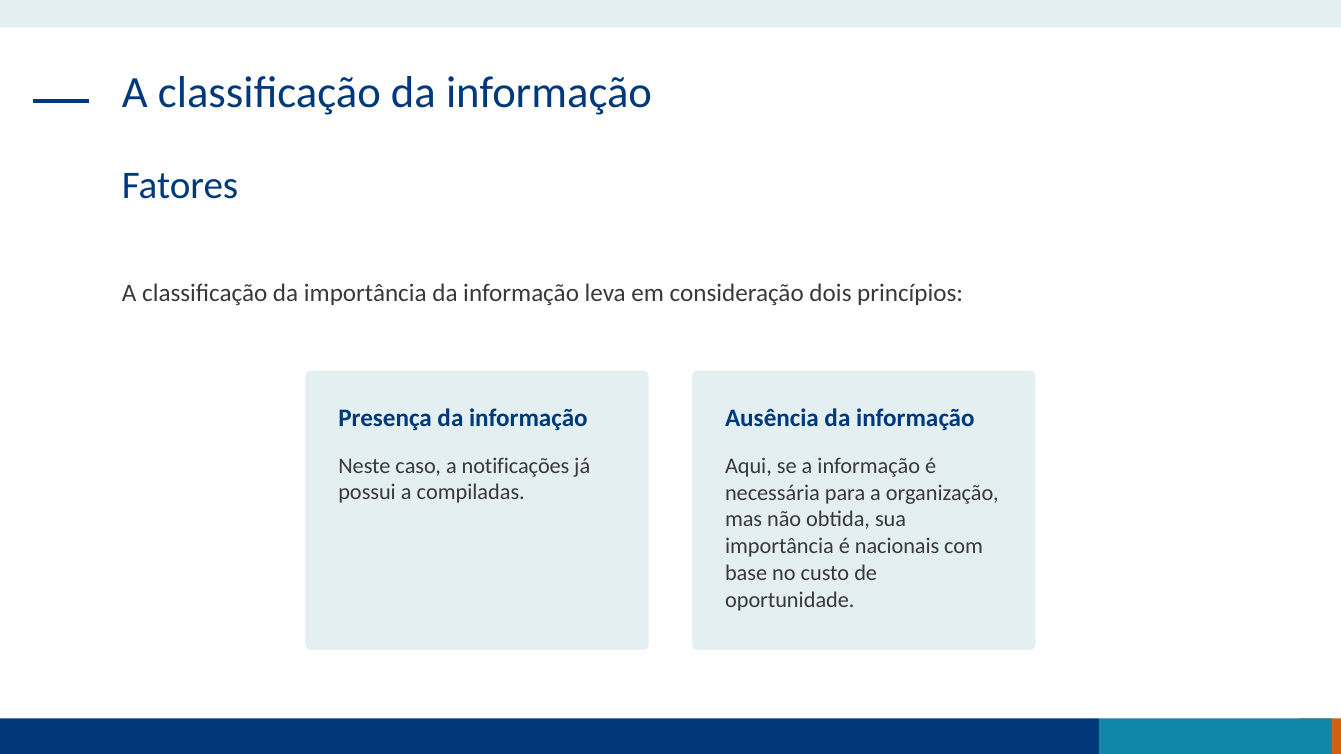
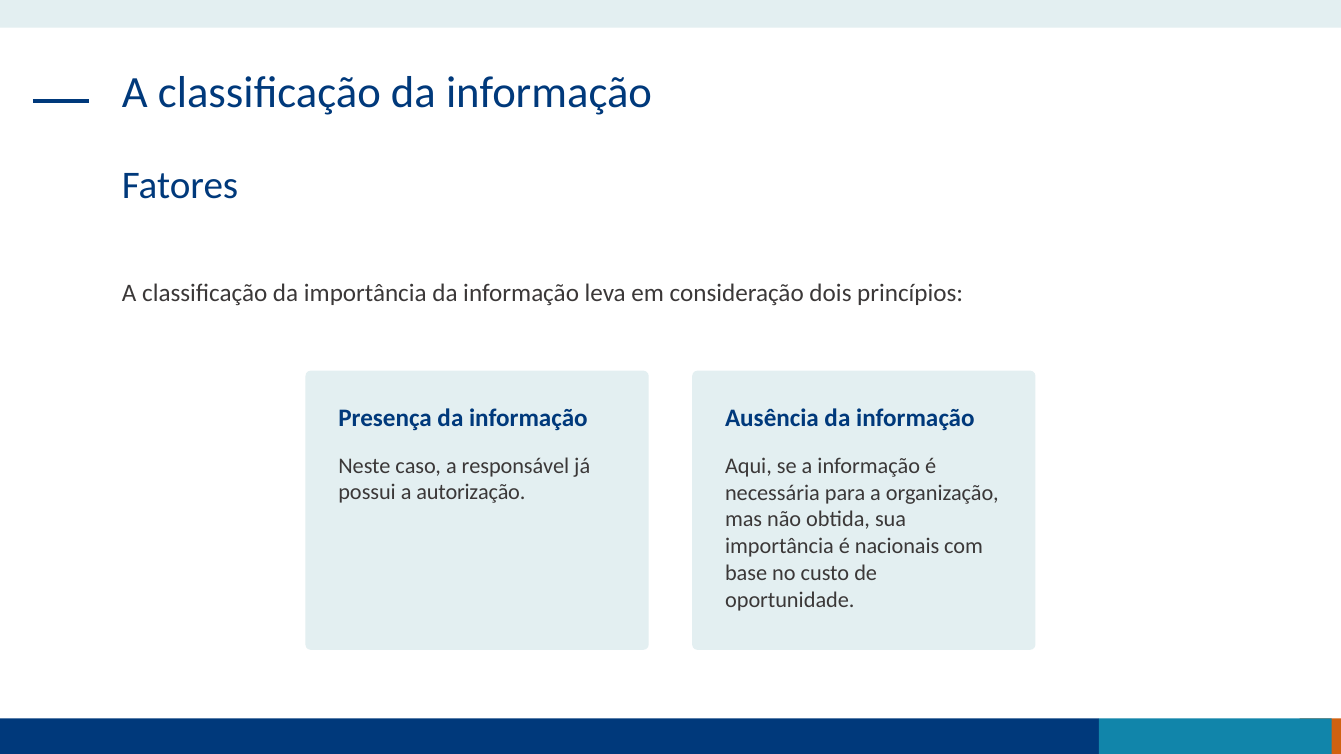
notificações: notificações -> responsável (516, 466)
compiladas: compiladas -> autorização (471, 493)
